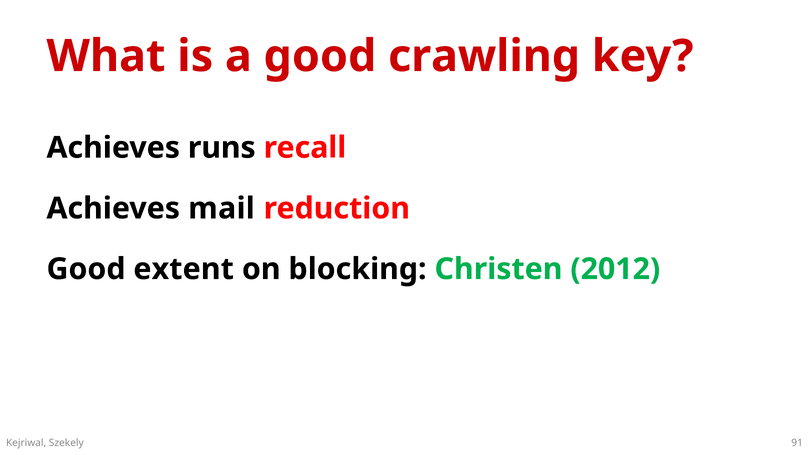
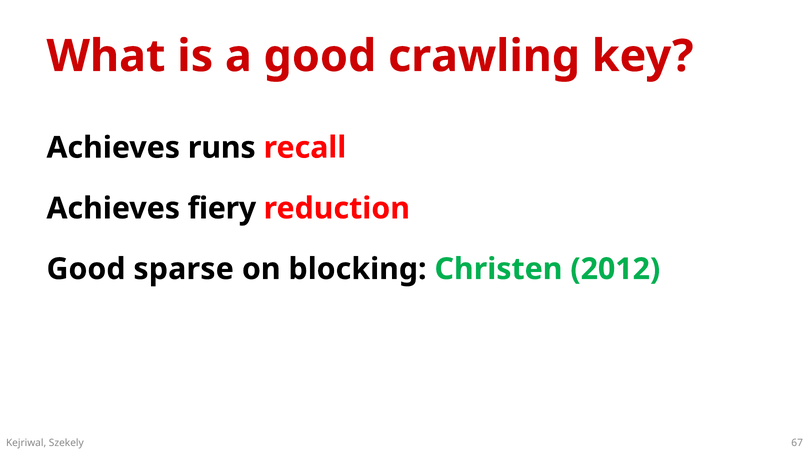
mail: mail -> fiery (222, 208)
extent: extent -> sparse (184, 269)
91: 91 -> 67 (797, 443)
